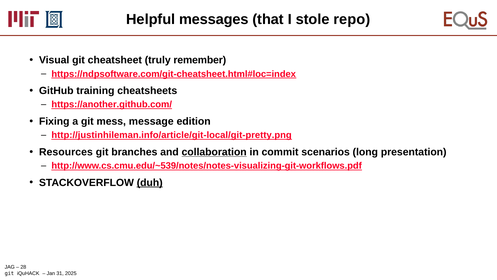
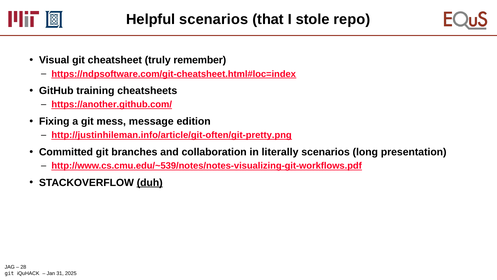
Helpful messages: messages -> scenarios (214, 20)
http://justinhileman.info/article/git-local/git-pretty.png: http://justinhileman.info/article/git-local/git-pretty.png -> http://justinhileman.info/article/git-often/git-pretty.png (172, 135)
Resources: Resources -> Committed (66, 152)
collaboration underline: present -> none (214, 152)
commit: commit -> literally (280, 152)
